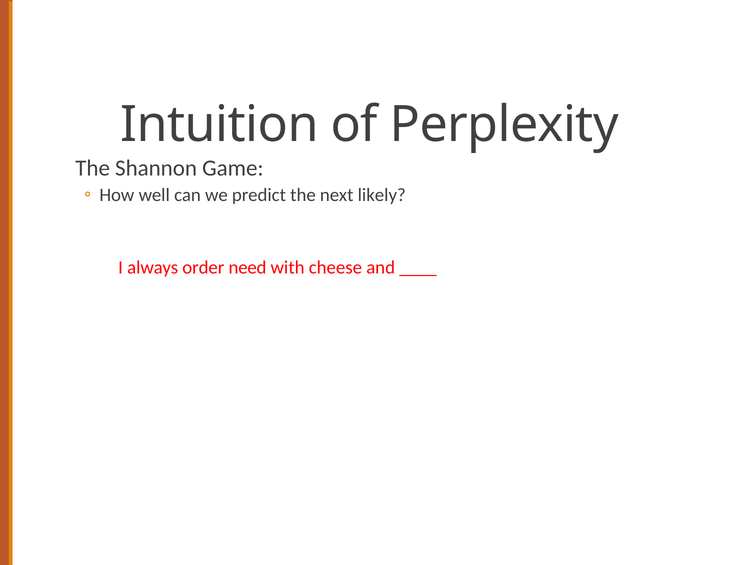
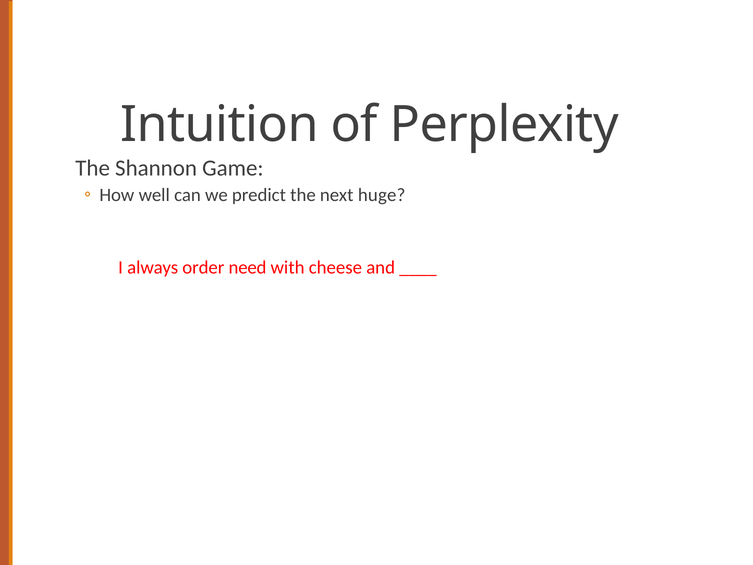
likely: likely -> huge (382, 195)
